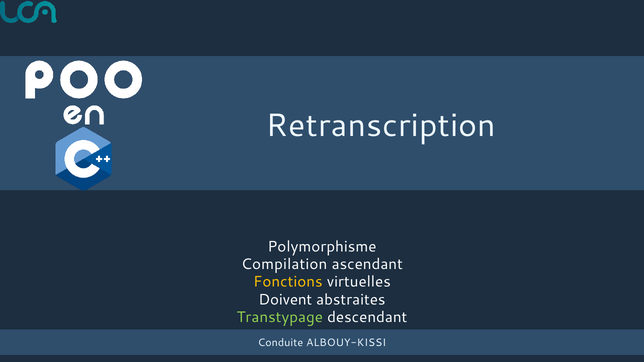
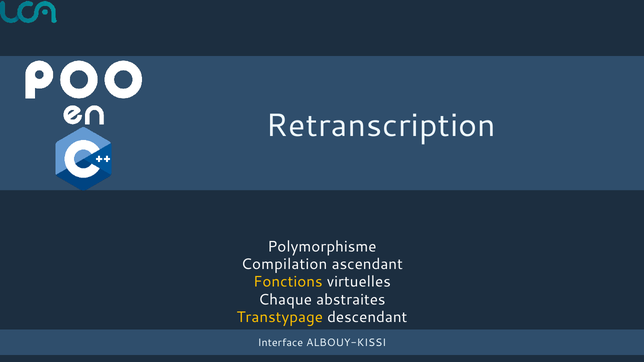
Doivent: Doivent -> Chaque (285, 300)
Transtypage colour: light green -> yellow (280, 317)
Conduite: Conduite -> Interface (280, 343)
